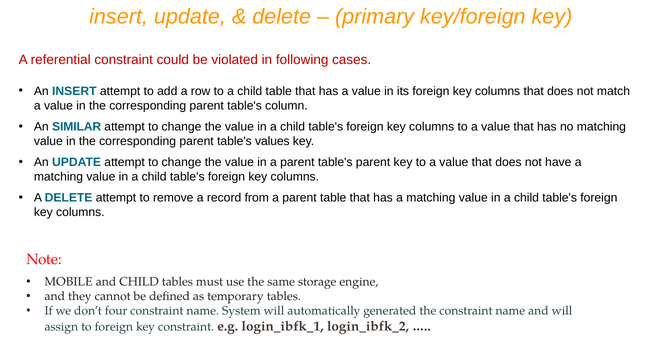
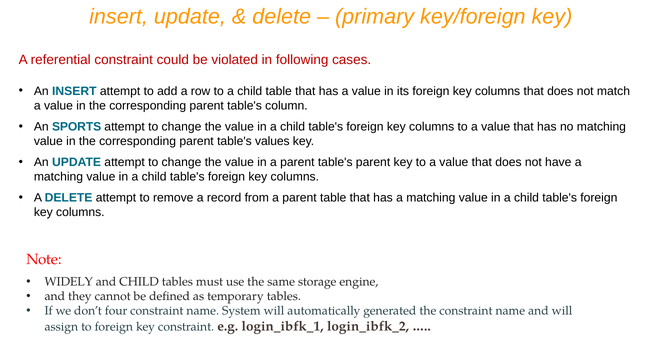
SIMILAR: SIMILAR -> SPORTS (77, 127)
MOBILE: MOBILE -> WIDELY (69, 282)
